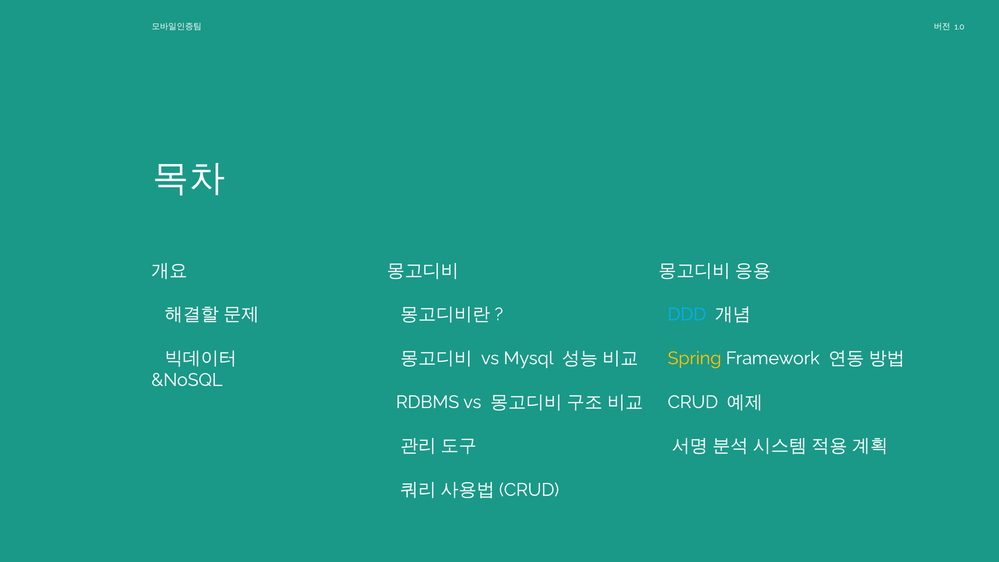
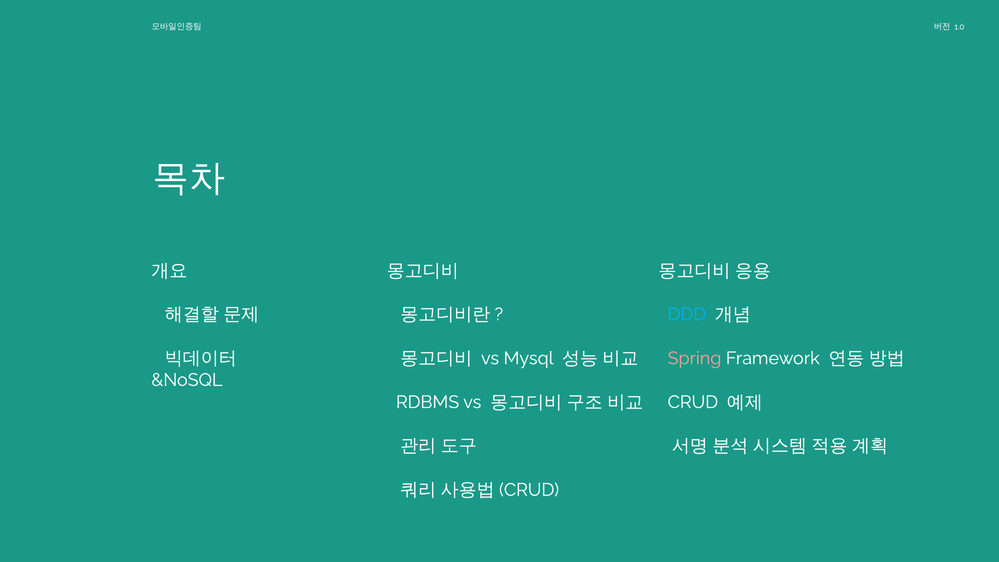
Spring colour: yellow -> pink (694, 358)
